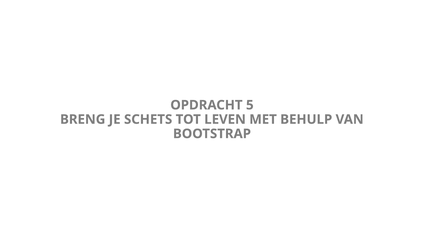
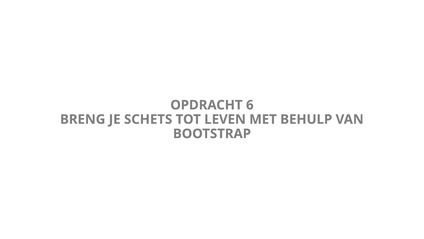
5: 5 -> 6 (250, 105)
